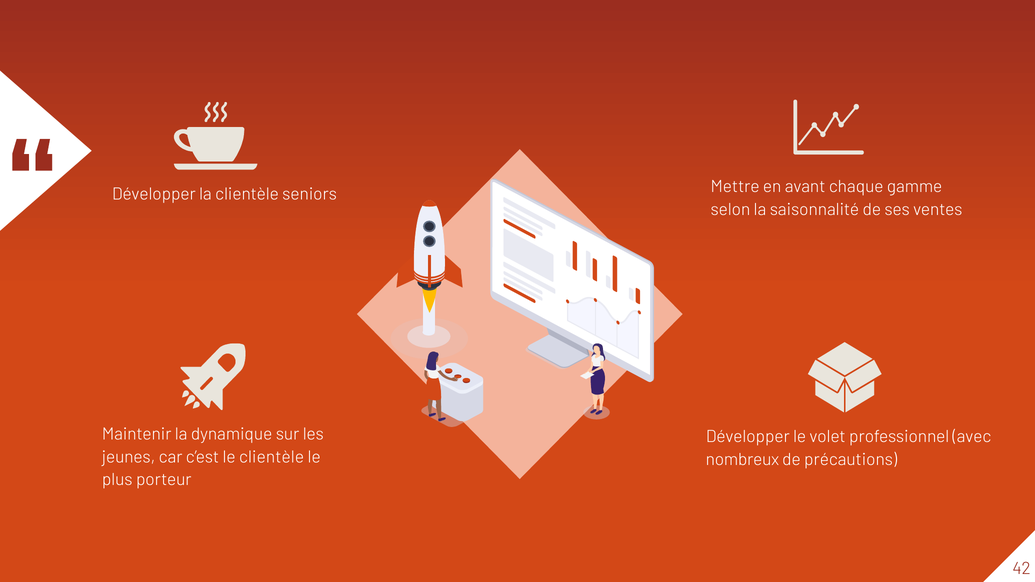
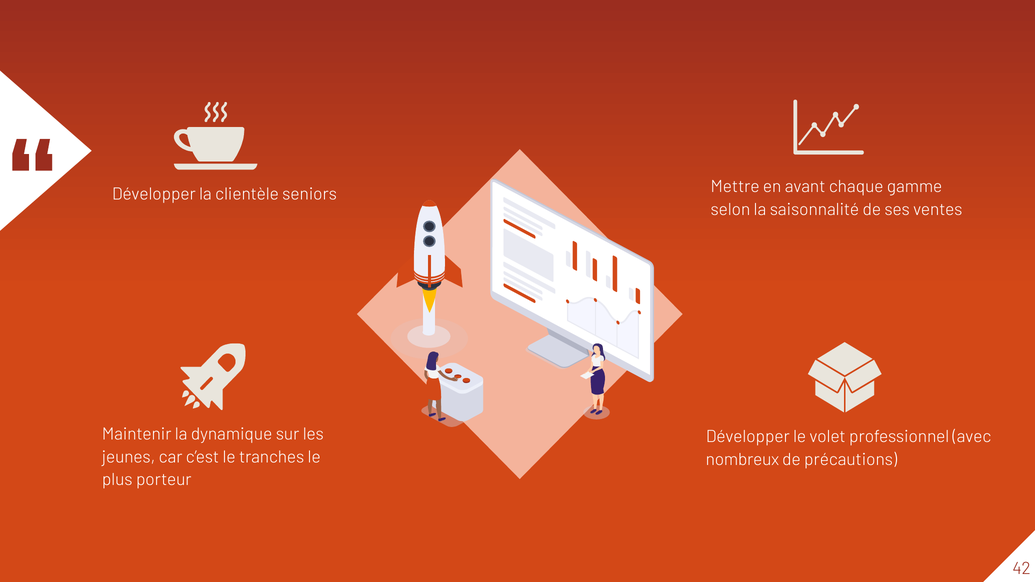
le clientèle: clientèle -> tranches (272, 457)
